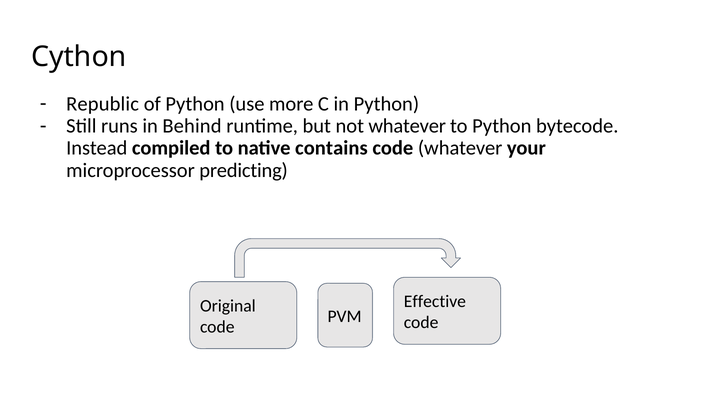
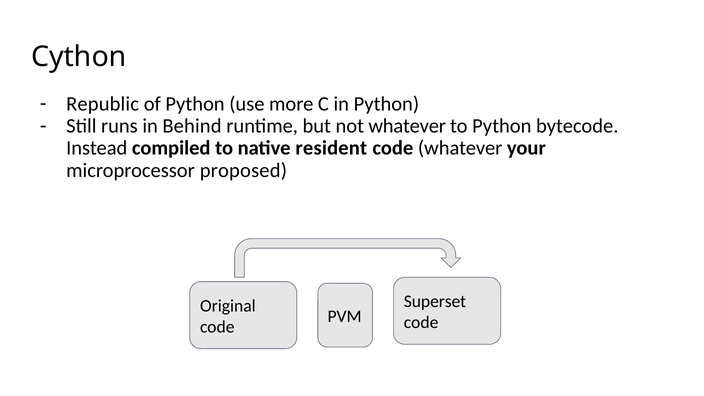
contains: contains -> resident (331, 148)
predicting: predicting -> proposed (243, 170)
Effective: Effective -> Superset (435, 301)
